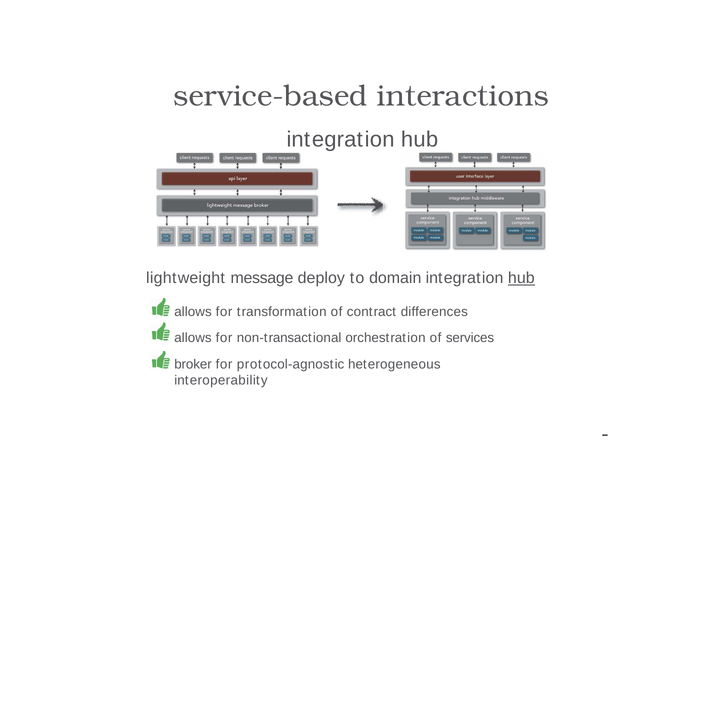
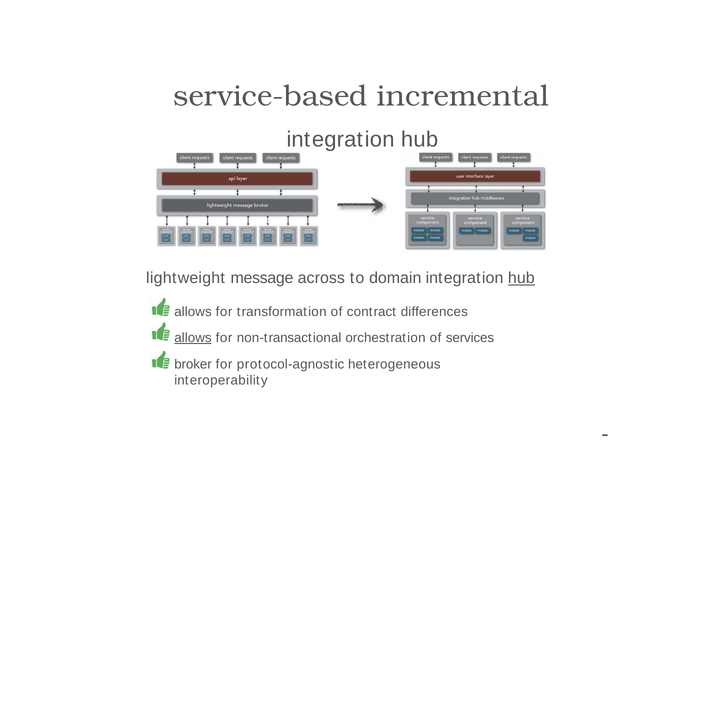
interactions: interactions -> incremental (463, 96)
deploy: deploy -> across (321, 278)
allows underline: none -> present (193, 338)
